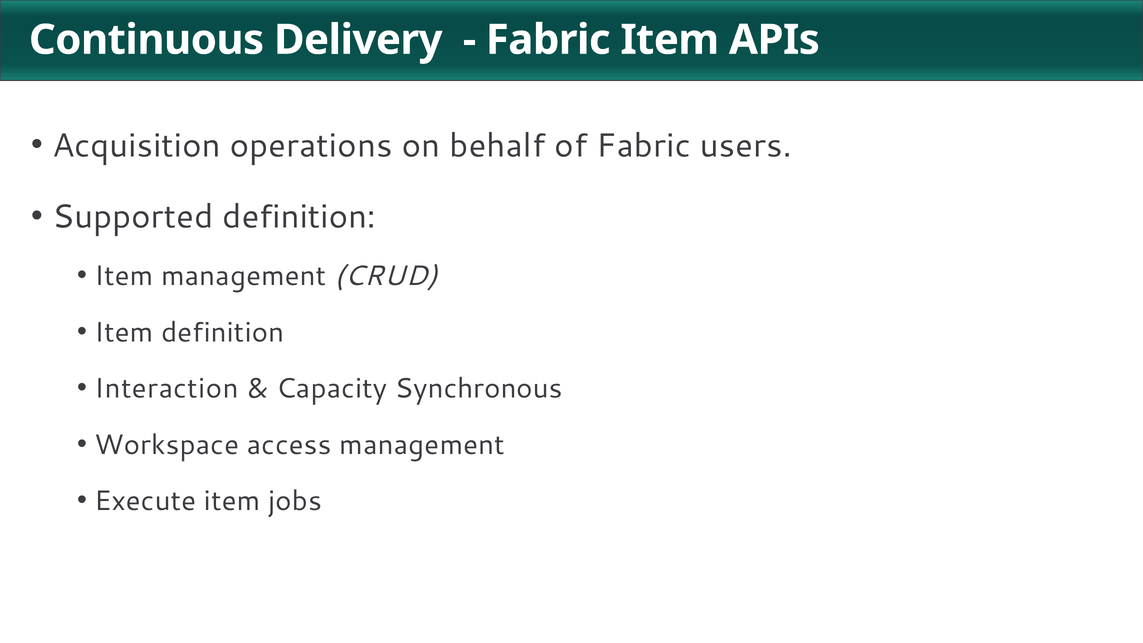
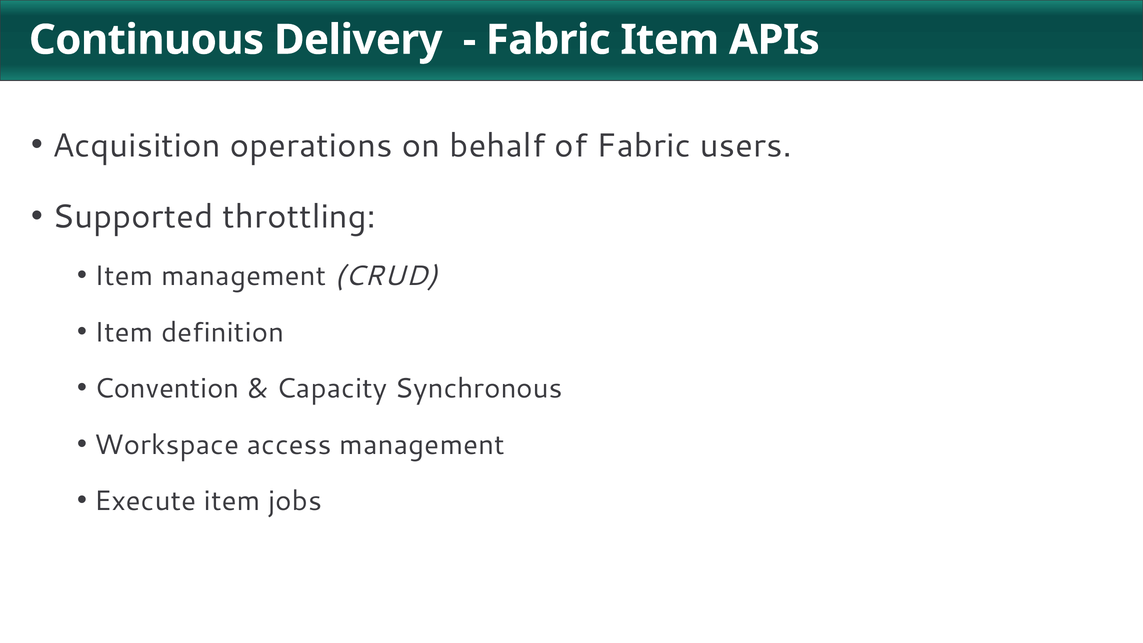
Supported definition: definition -> throttling (299, 217)
Interaction: Interaction -> Convention (167, 388)
